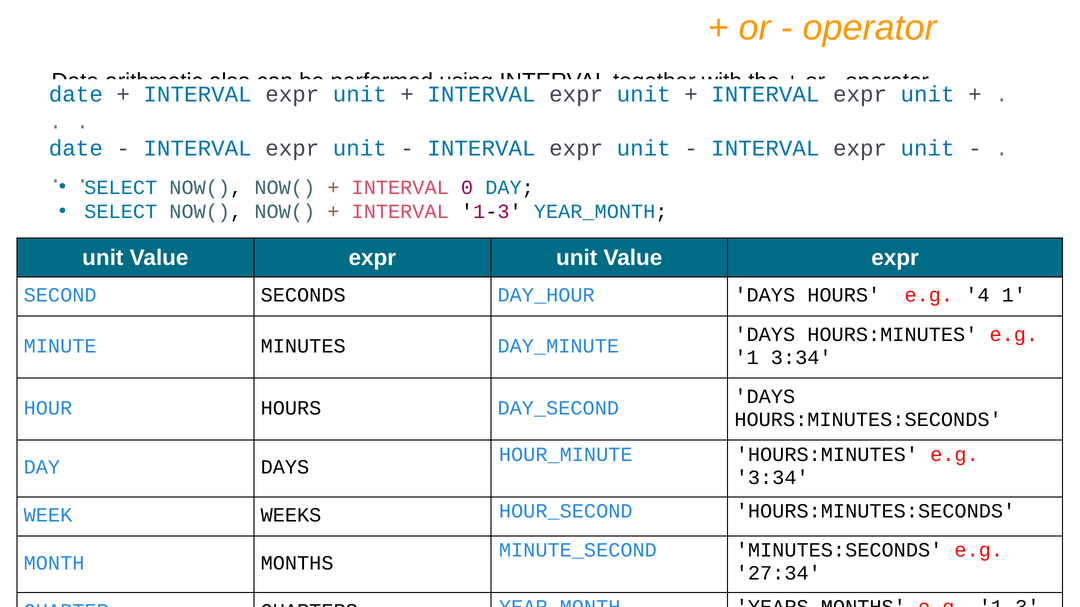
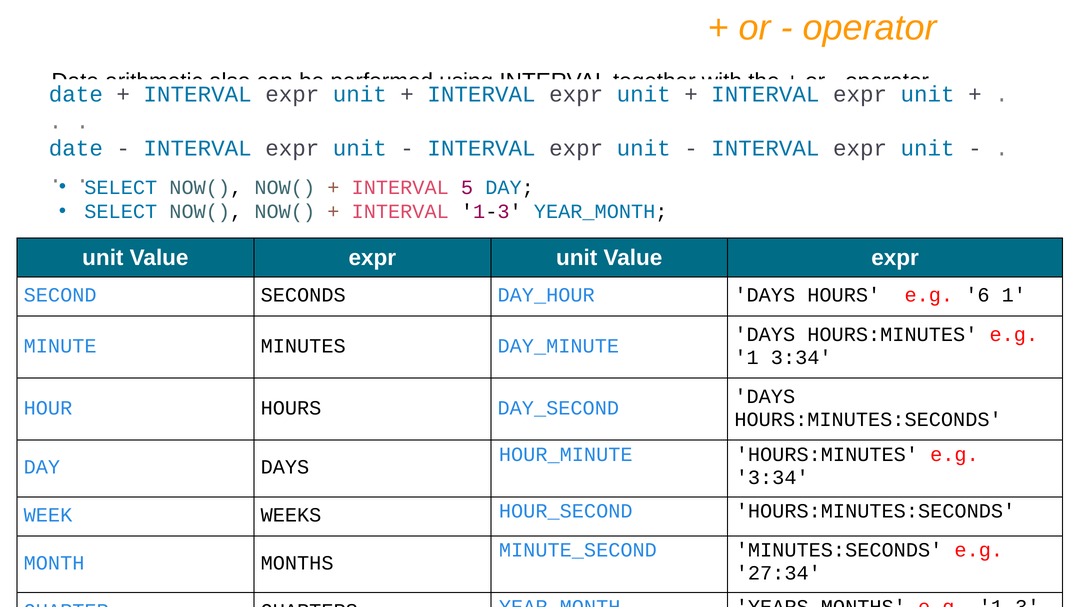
0: 0 -> 5 (467, 187)
4: 4 -> 6 (977, 296)
